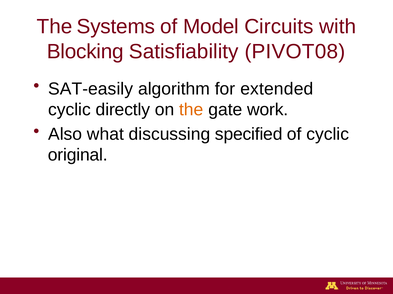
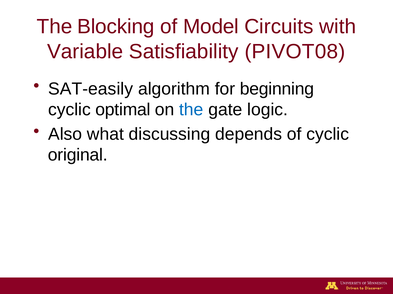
Systems: Systems -> Blocking (116, 27)
Blocking: Blocking -> Variable (85, 52)
extended: extended -> beginning (277, 89)
directly: directly -> optimal (123, 110)
the colour: orange -> blue (191, 110)
work: work -> logic (268, 110)
specified: specified -> depends (249, 134)
